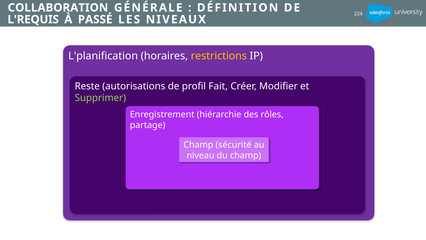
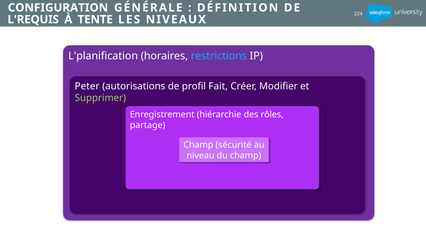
COLLABORATION: COLLABORATION -> CONFIGURATION (58, 8)
PASSÉ: PASSÉ -> TENTE (95, 19)
restrictions colour: yellow -> light blue (219, 56)
Reste: Reste -> Peter (87, 86)
